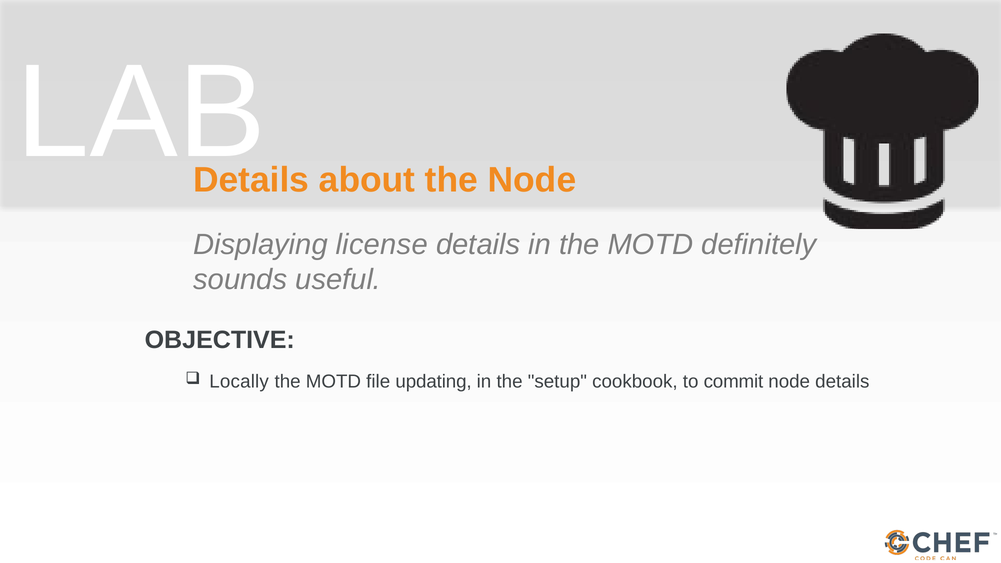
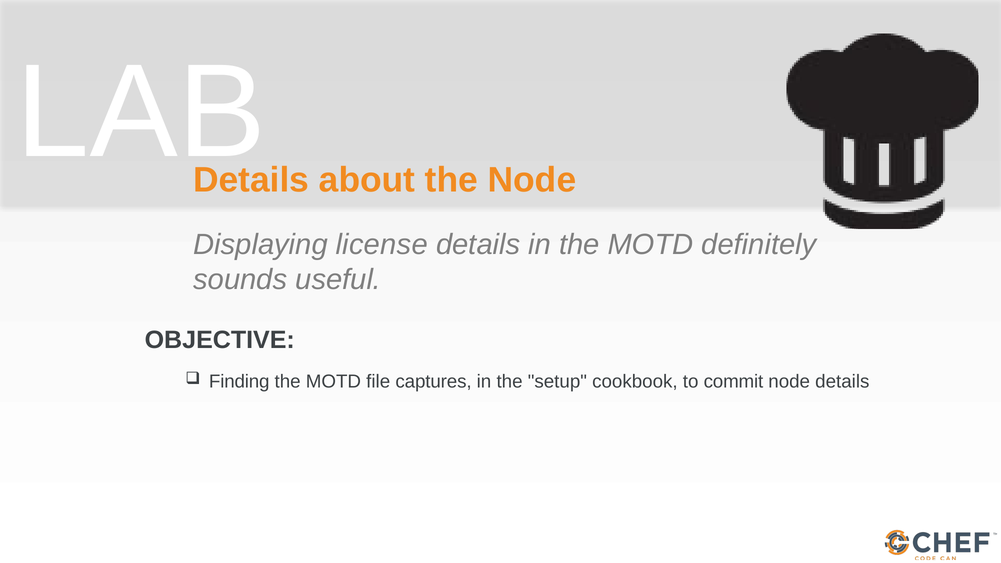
Locally: Locally -> Finding (239, 381)
updating: updating -> captures (434, 381)
